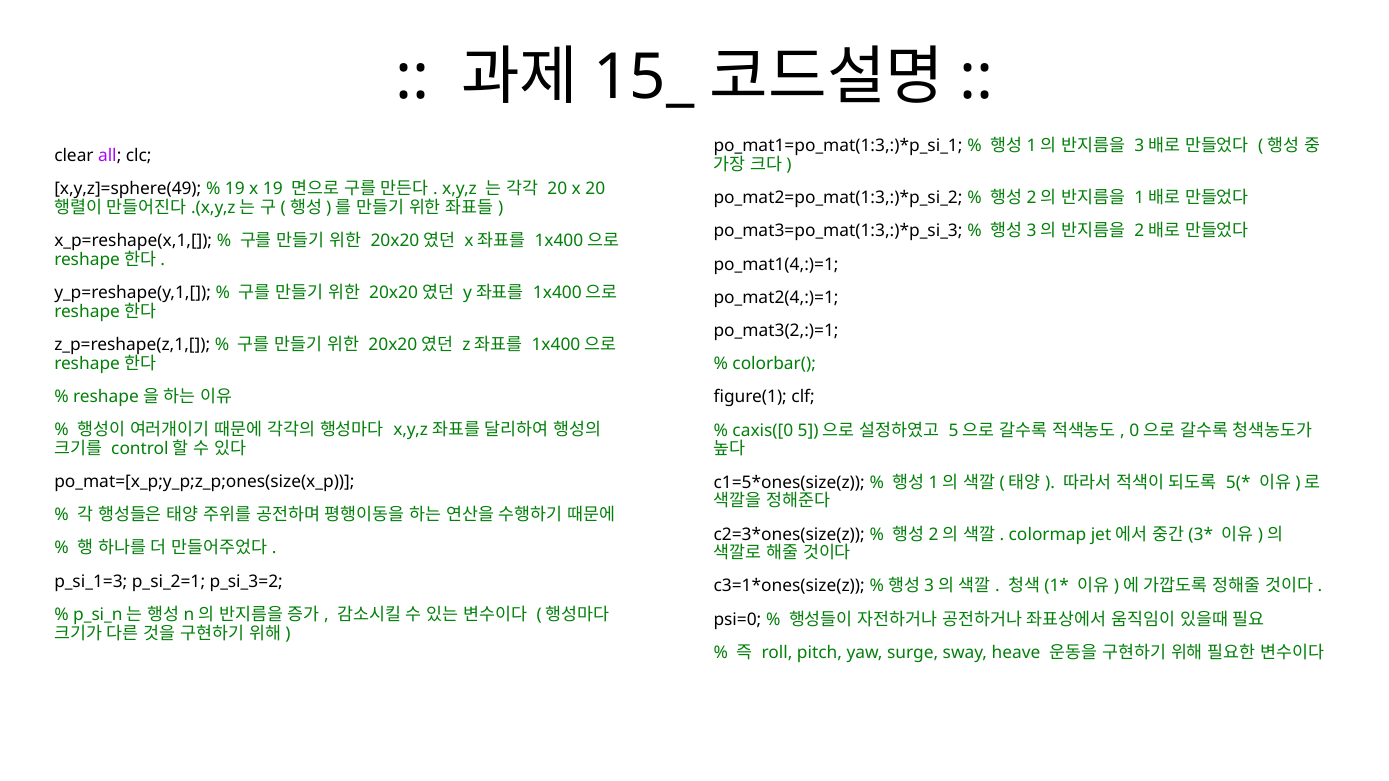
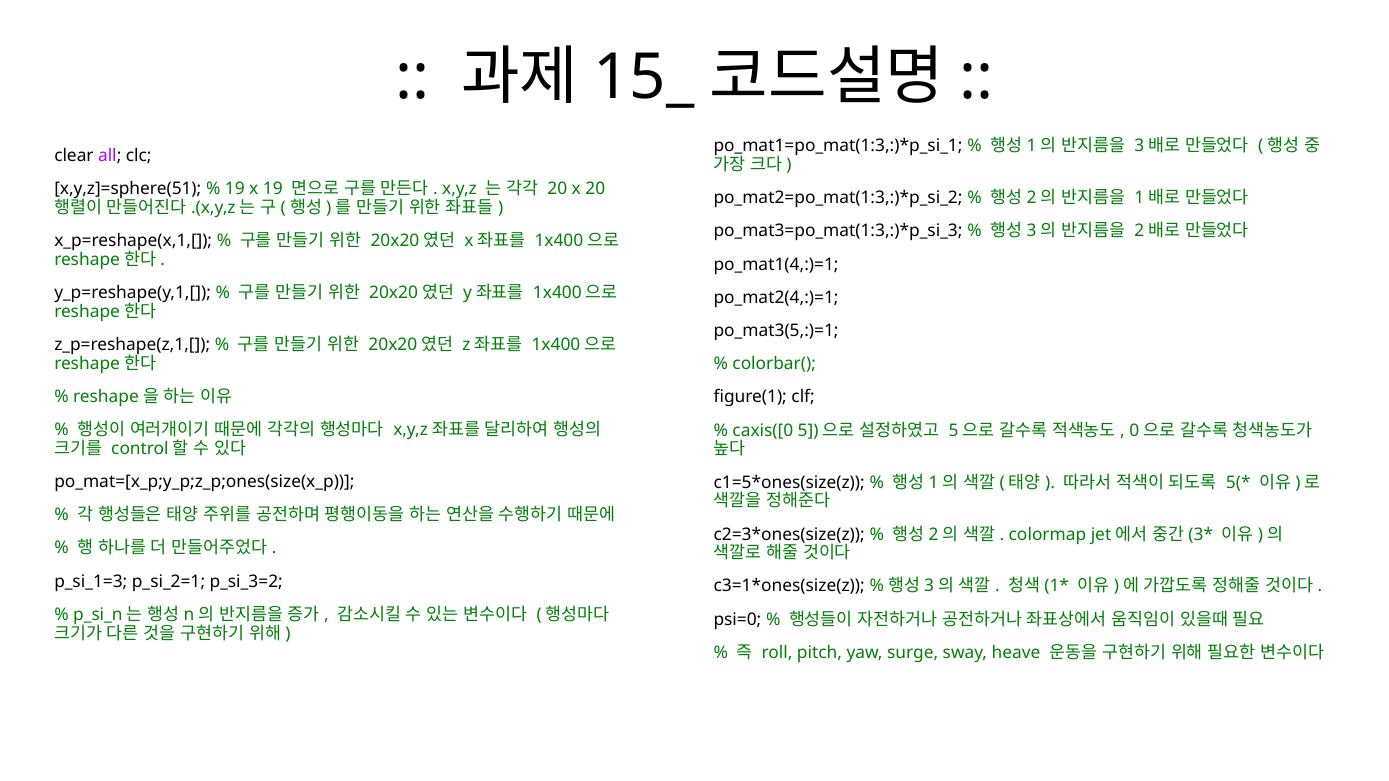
x,y,z]=sphere(49: x,y,z]=sphere(49 -> x,y,z]=sphere(51 (128, 189)
po_mat3(2,:)=1: po_mat3(2,:)=1 -> po_mat3(5,:)=1 (776, 331)
